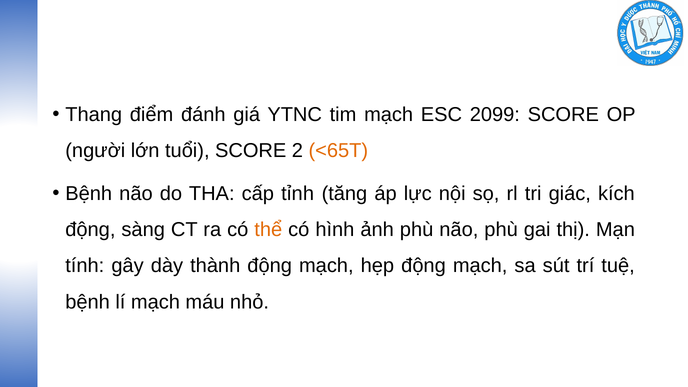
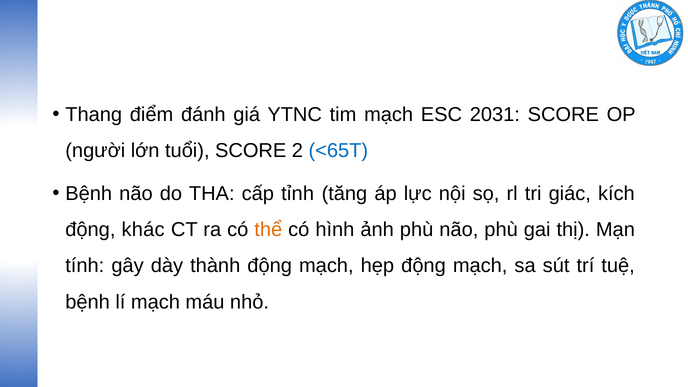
2099: 2099 -> 2031 (495, 115)
<65T colour: orange -> blue (338, 151)
sàng: sàng -> khác (143, 230)
